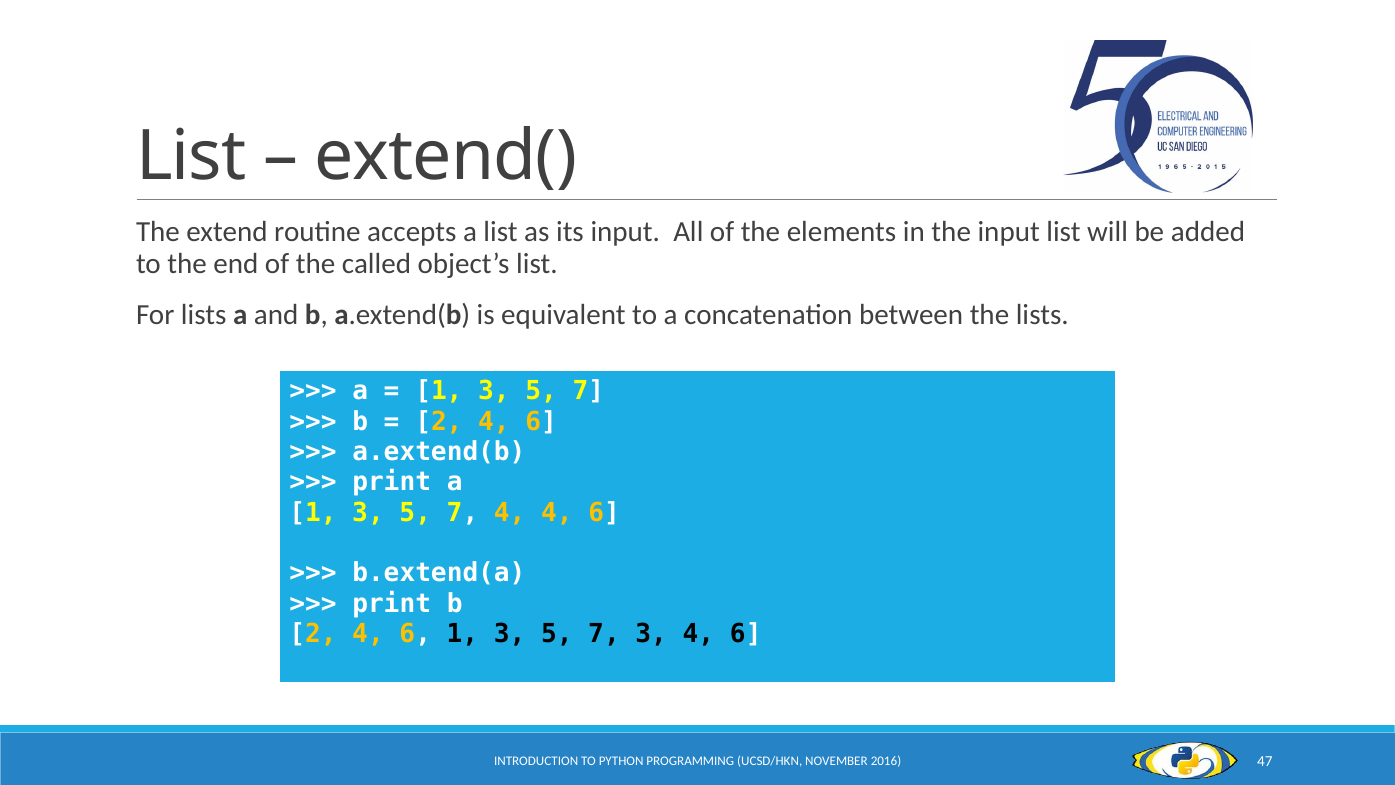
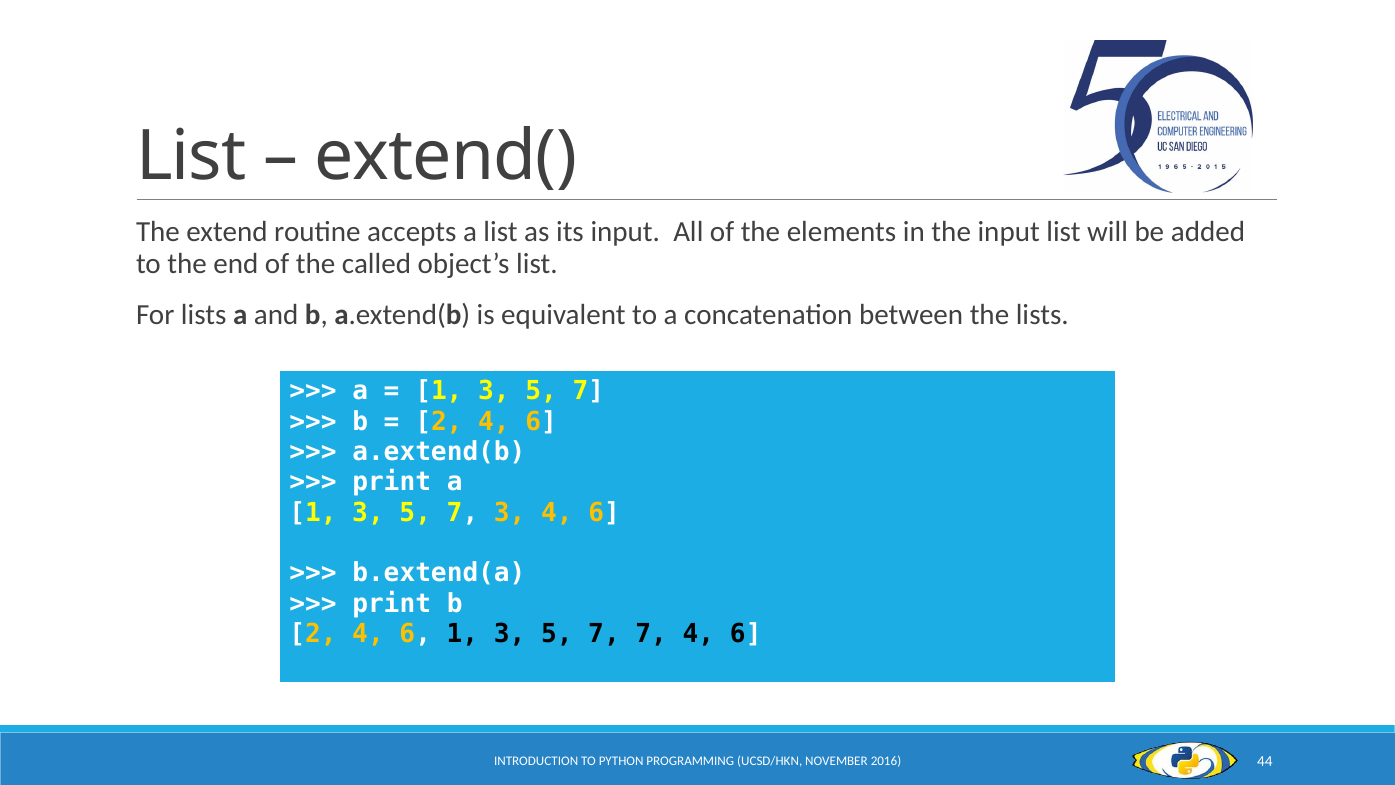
7 4: 4 -> 3 (510, 512)
7 3: 3 -> 7 (651, 634)
47: 47 -> 44 (1265, 761)
